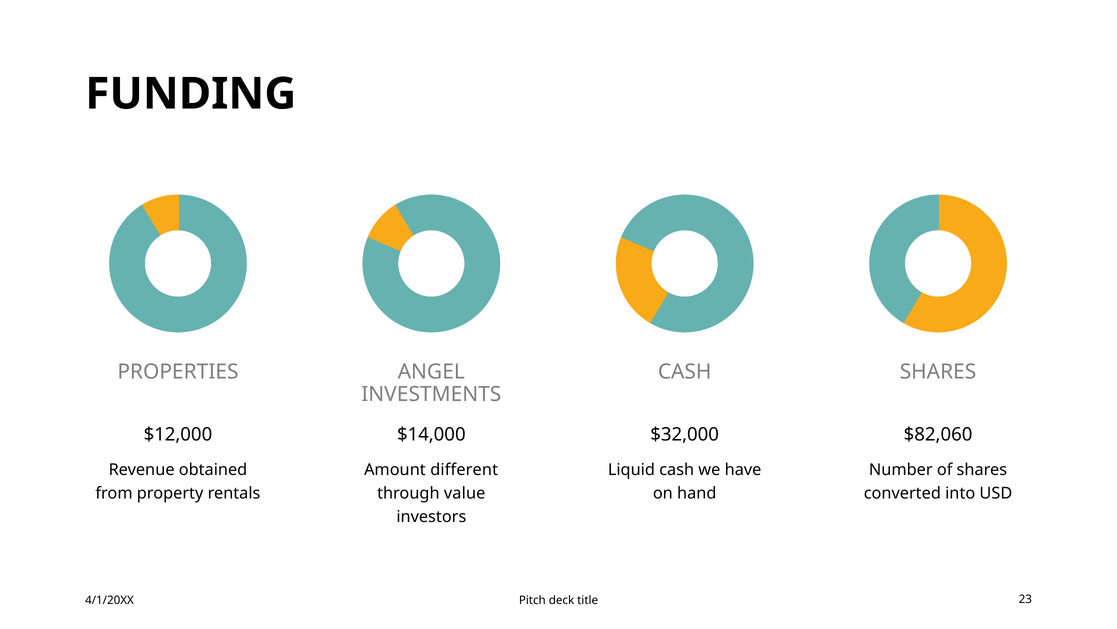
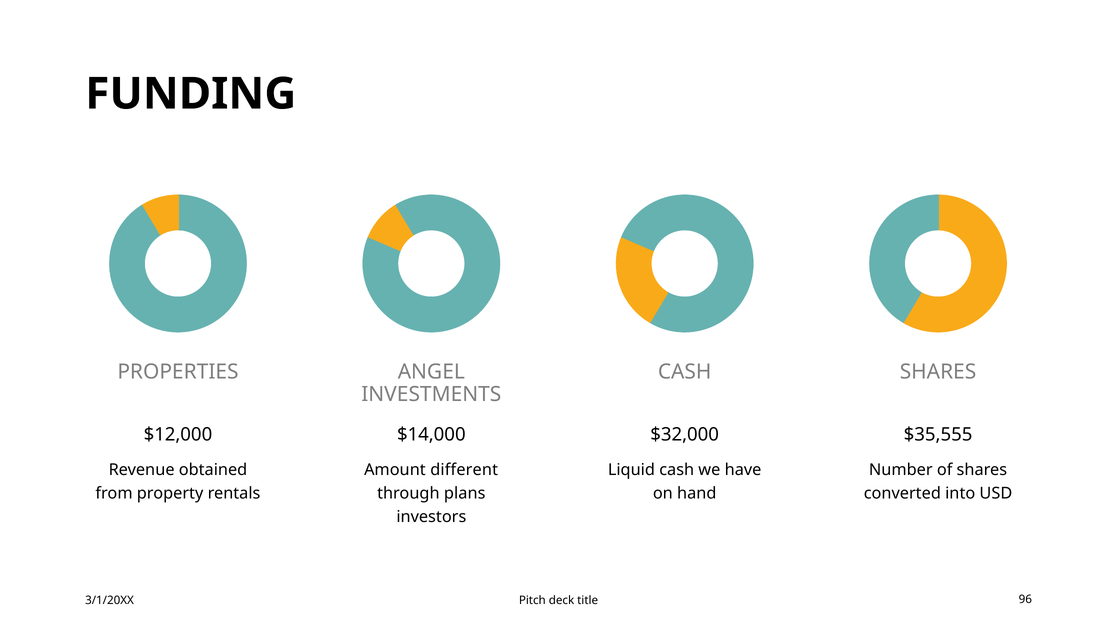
$82,060: $82,060 -> $35,555 (938, 434)
value: value -> plans (465, 493)
4/1/20XX: 4/1/20XX -> 3/1/20XX (110, 600)
23: 23 -> 96 (1025, 599)
